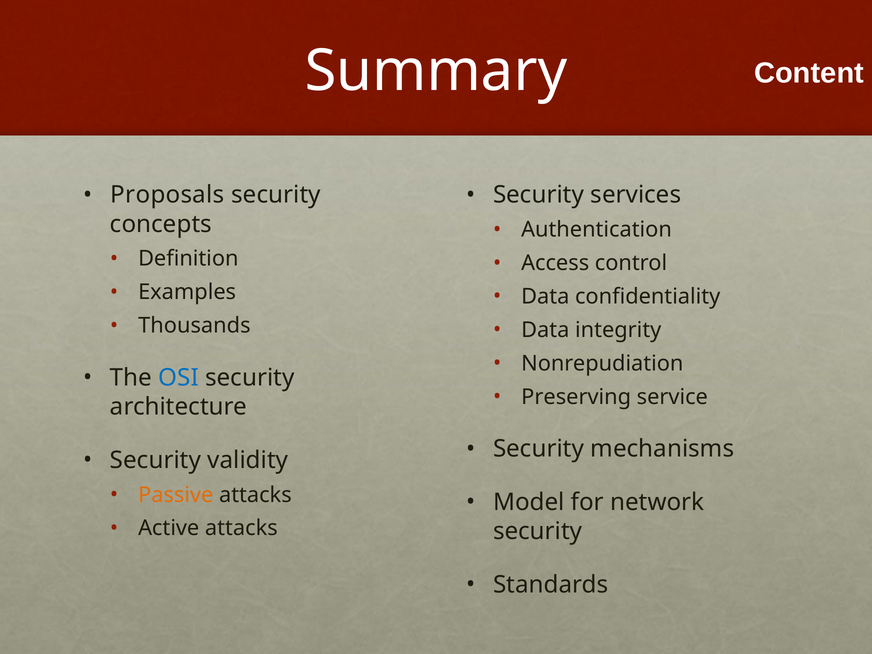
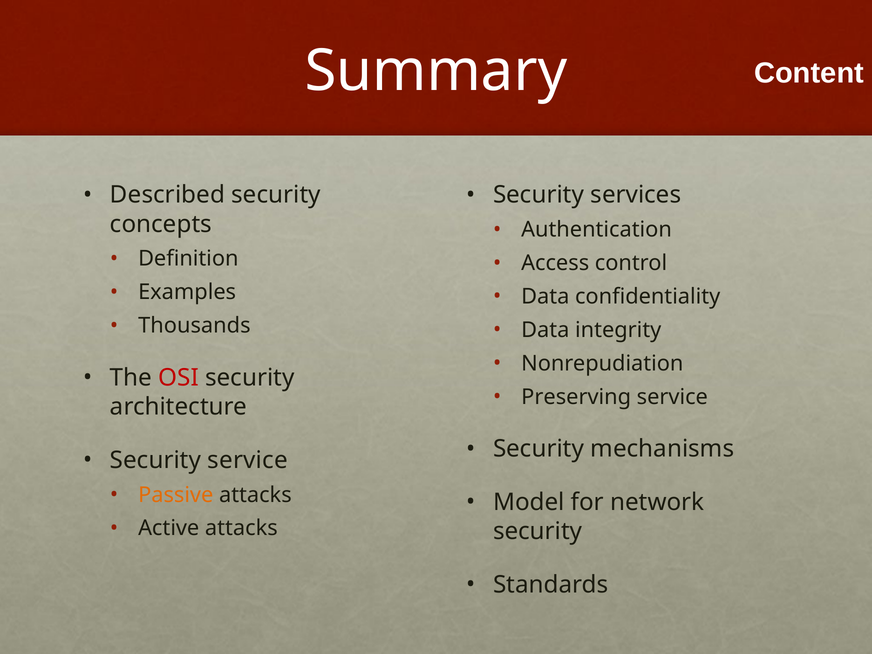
Proposals: Proposals -> Described (168, 195)
OSI colour: blue -> red (179, 378)
Security validity: validity -> service (248, 460)
